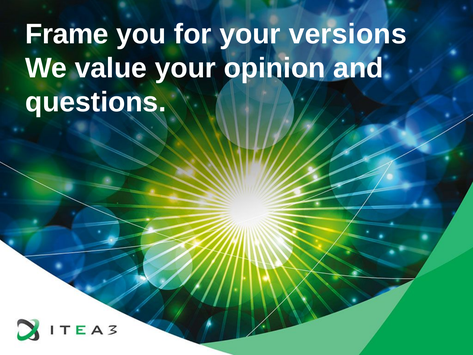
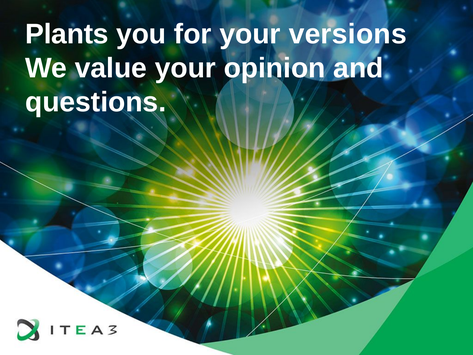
Frame: Frame -> Plants (67, 34)
